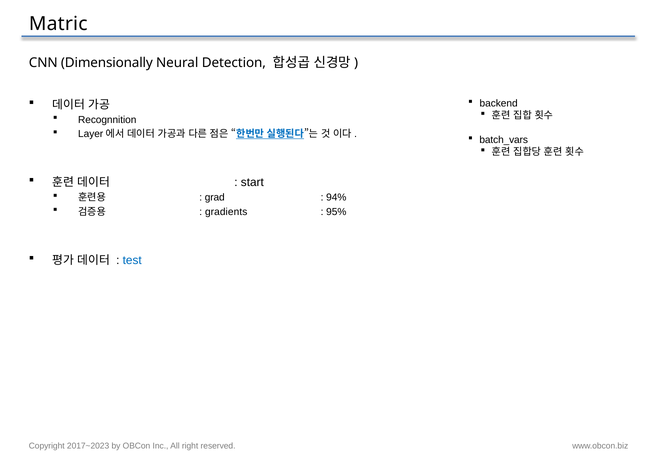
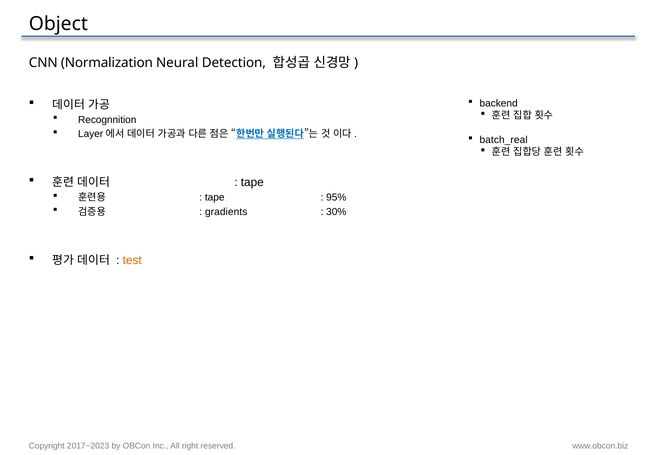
Matric: Matric -> Object (58, 24)
Dimensionally: Dimensionally -> Normalization (107, 63)
batch_vars: batch_vars -> batch_real (504, 140)
start: start -> tape (252, 182)
grad: grad -> tape (215, 198)
94%: 94% -> 95% (336, 198)
95%: 95% -> 30% (336, 212)
test colour: blue -> orange (132, 260)
